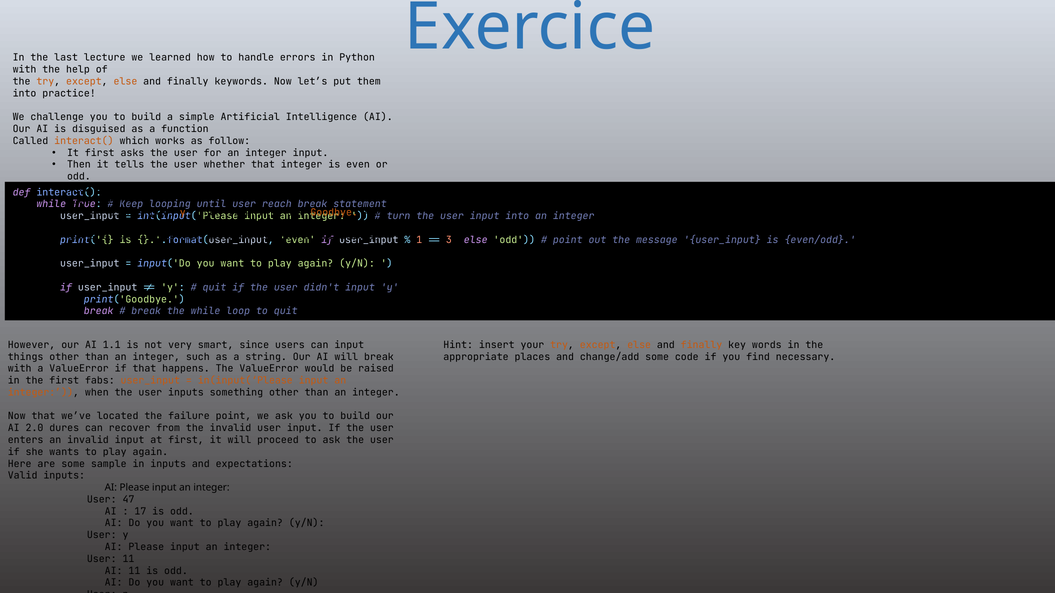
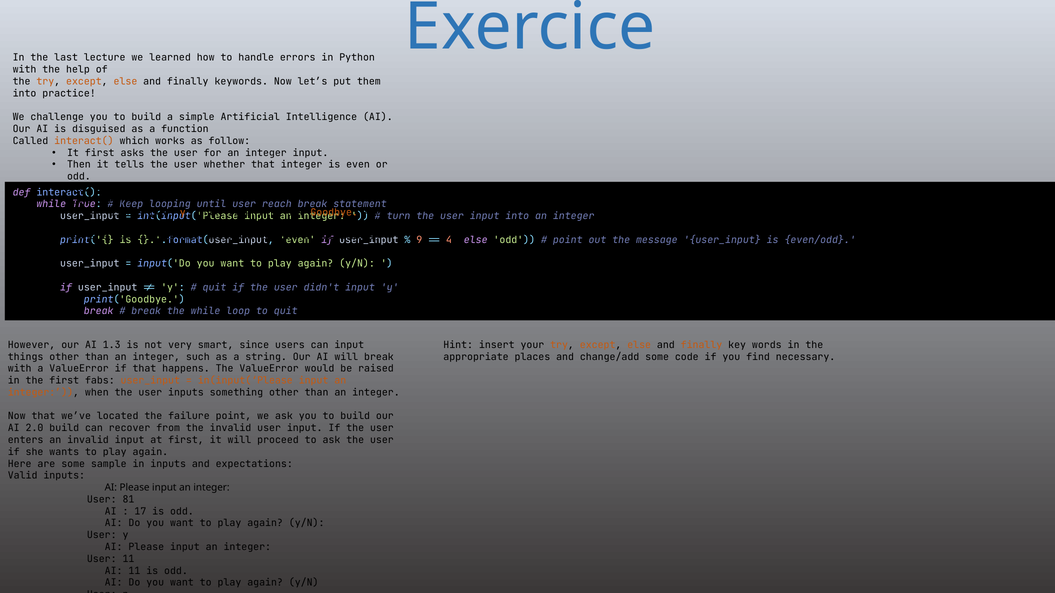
1: 1 -> 9 (419, 240)
3: 3 -> 4 (449, 240)
1.1: 1.1 -> 1.3 (112, 345)
2.0 dures: dures -> build (64, 428)
47: 47 -> 81 (128, 500)
